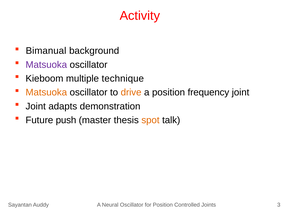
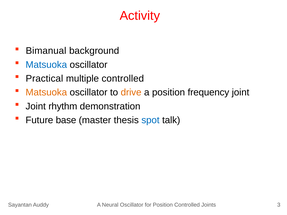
Matsuoka colour: purple -> blue (46, 65)
Kieboom: Kieboom -> Practical (44, 79)
multiple technique: technique -> controlled (123, 79)
adapts: adapts -> rhythm (63, 106)
push: push -> base (66, 120)
spot colour: orange -> blue (150, 120)
